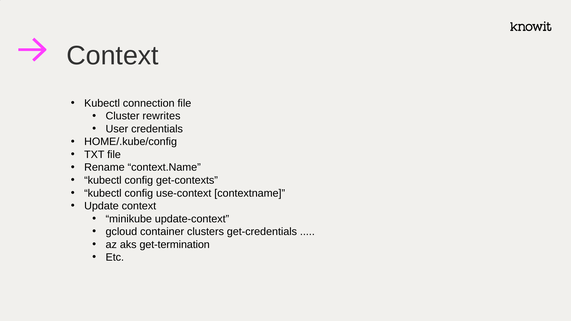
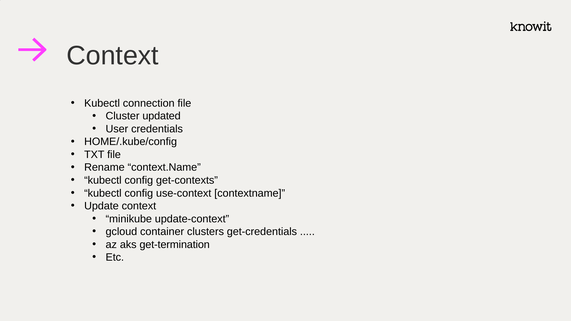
rewrites: rewrites -> updated (162, 116)
